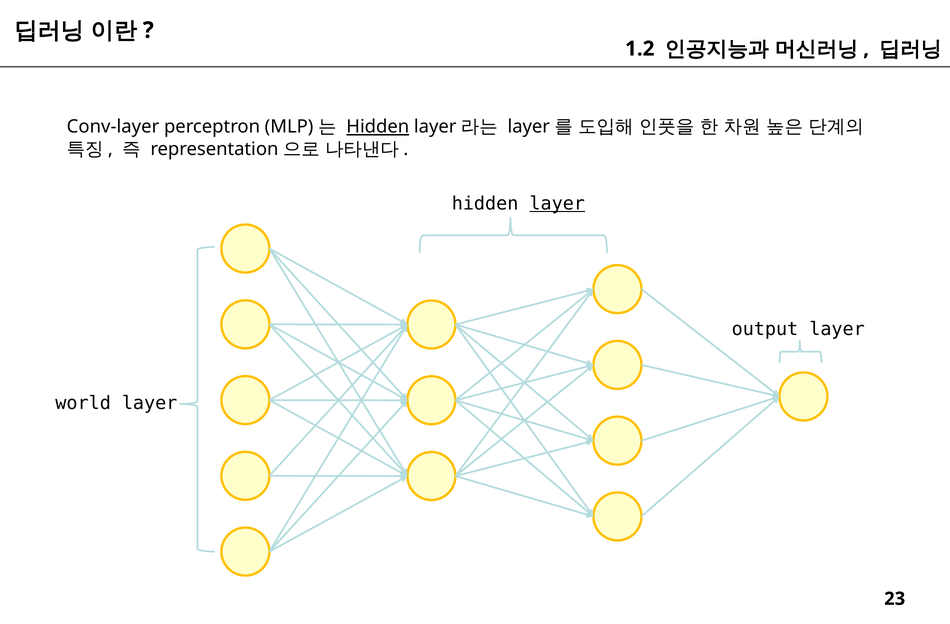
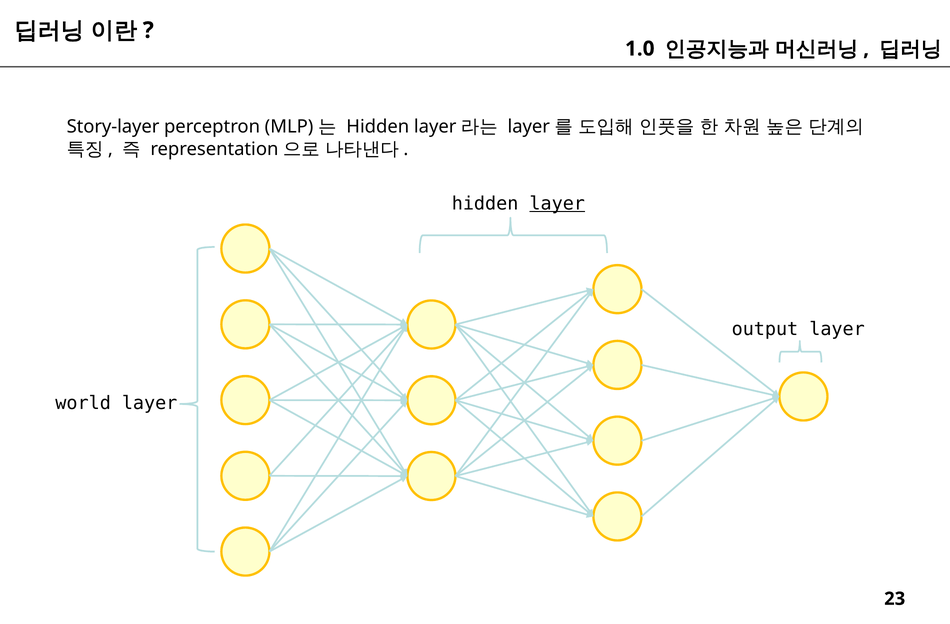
1.2: 1.2 -> 1.0 (640, 49)
Conv-layer: Conv-layer -> Story-layer (113, 127)
Hidden underline: present -> none (378, 127)
